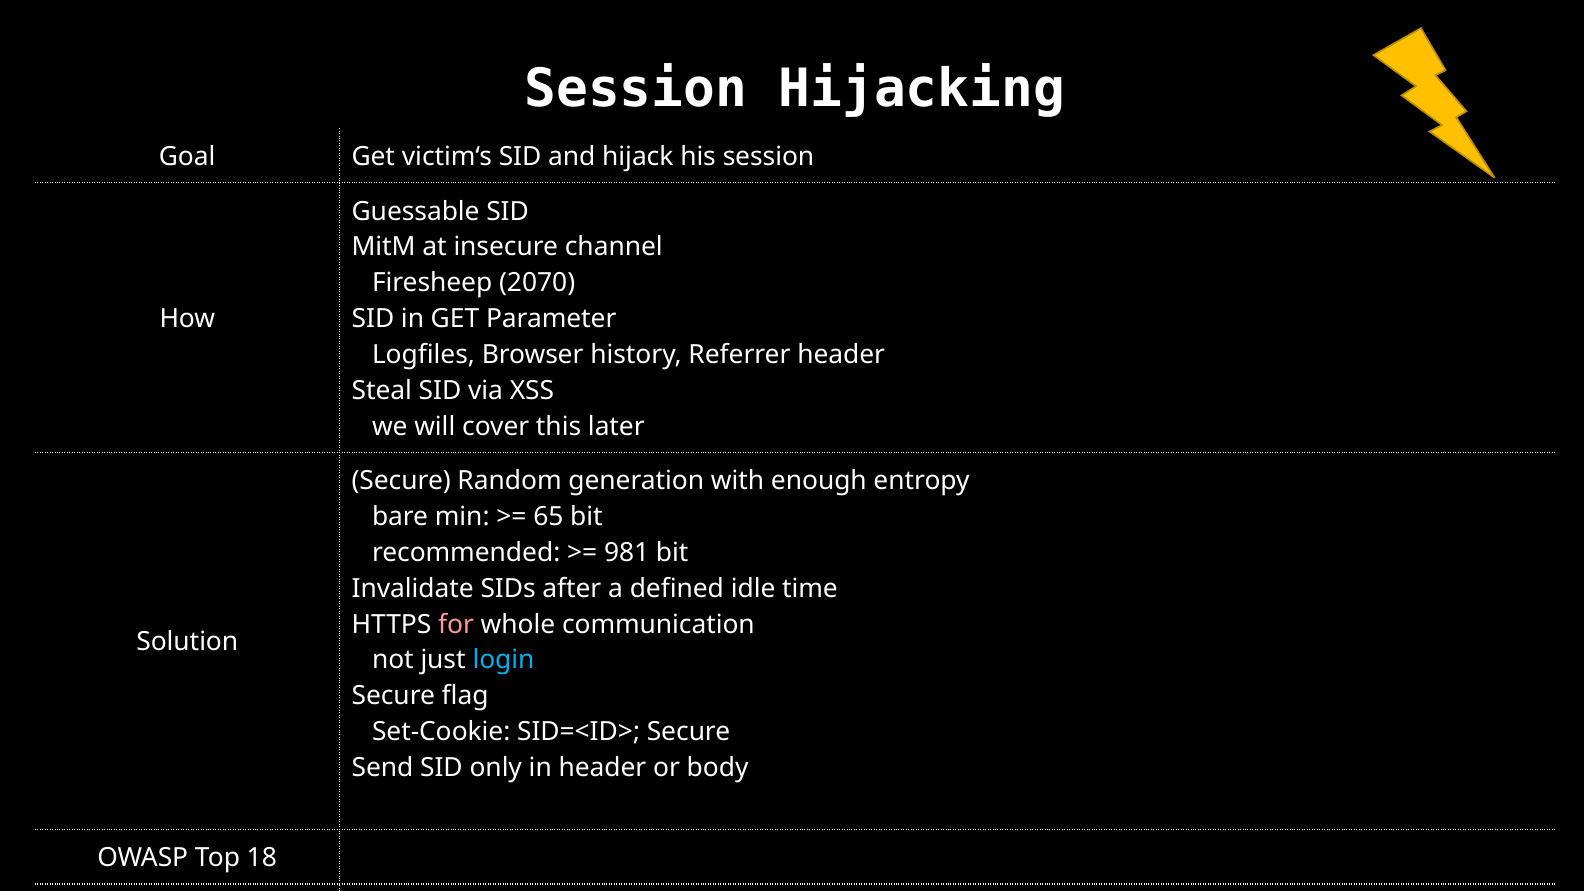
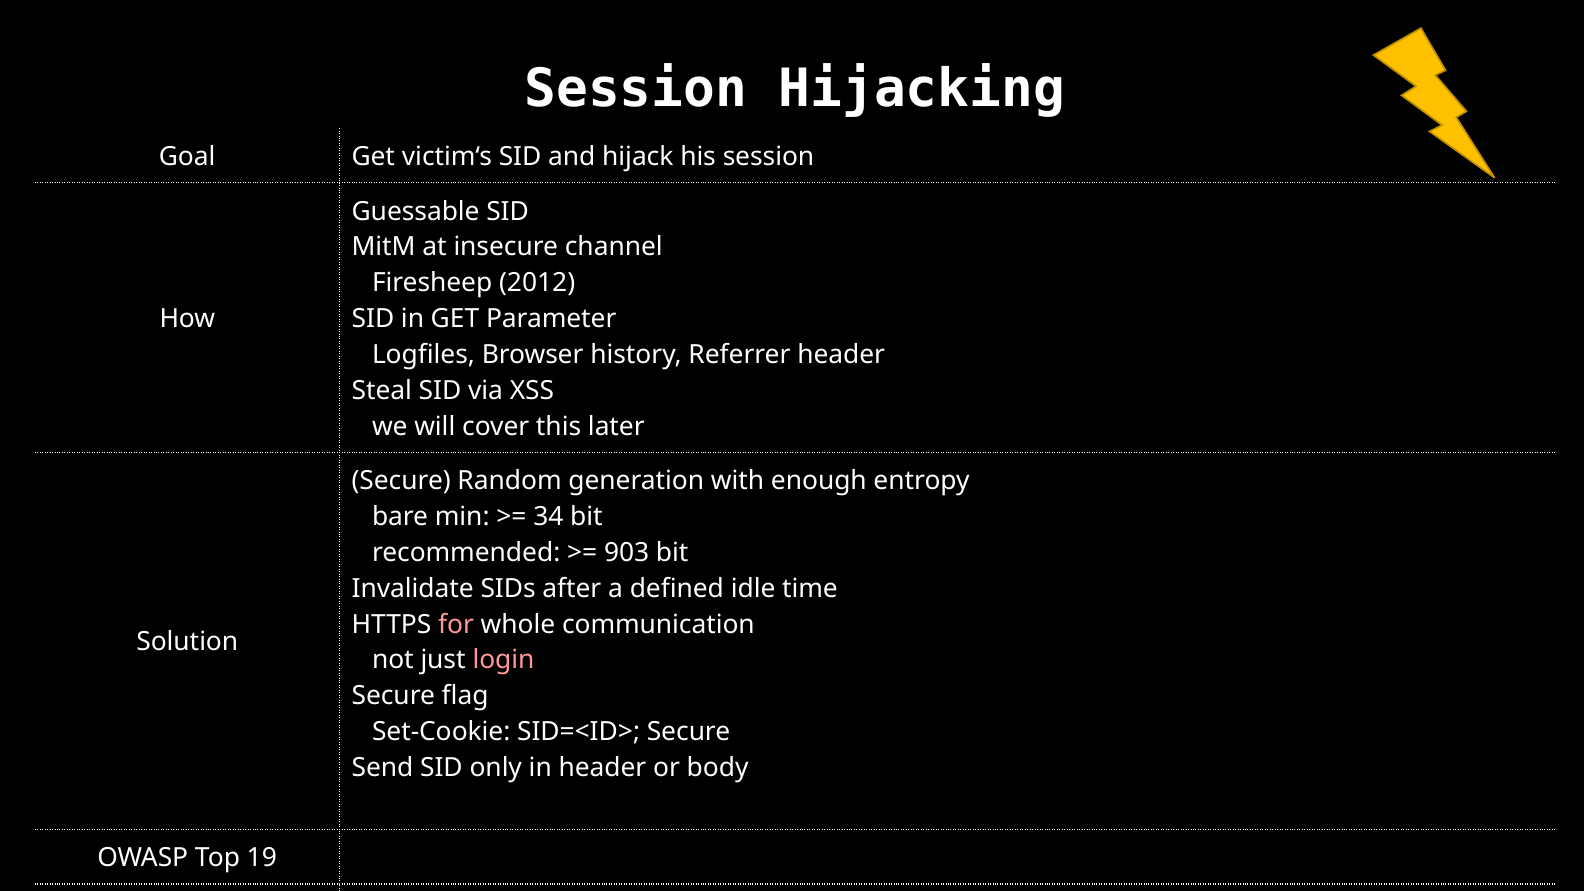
2070: 2070 -> 2012 (537, 283)
65: 65 -> 34 (548, 517)
981: 981 -> 903 (627, 553)
login colour: light blue -> pink (503, 660)
18: 18 -> 19 (262, 858)
